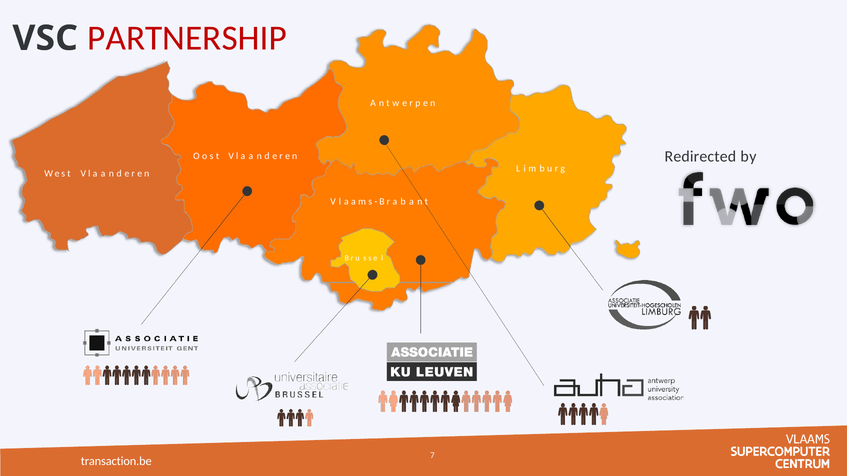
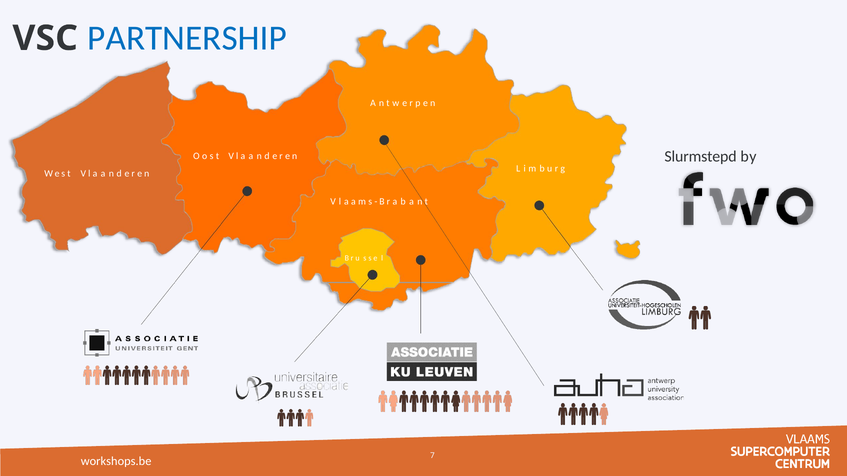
PARTNERSHIP colour: red -> blue (187, 38)
Redirected: Redirected -> Slurmstepd (701, 156)
transaction.be: transaction.be -> workshops.be (116, 462)
